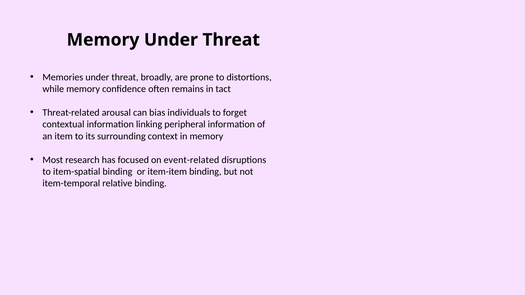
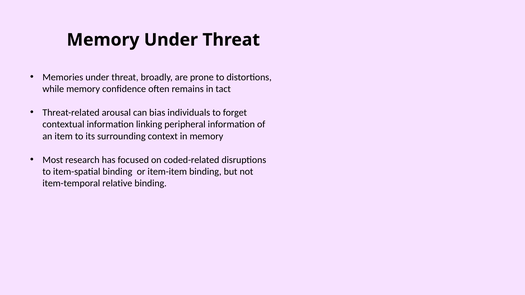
event-related: event-related -> coded-related (191, 160)
